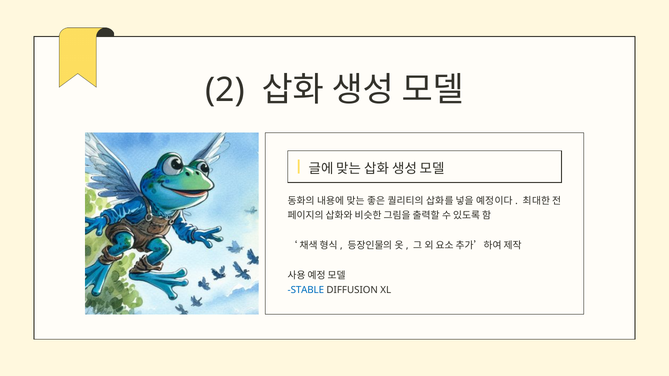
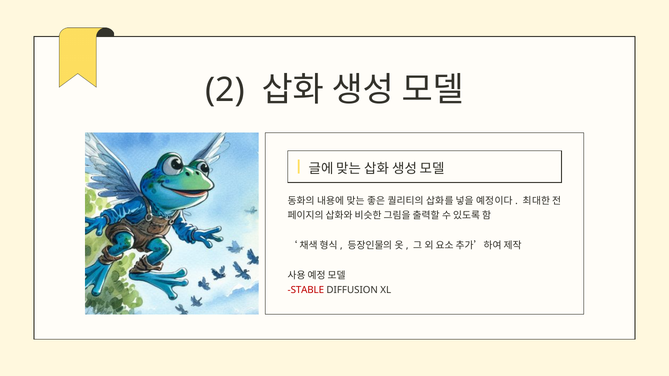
STABLE colour: blue -> red (306, 290)
